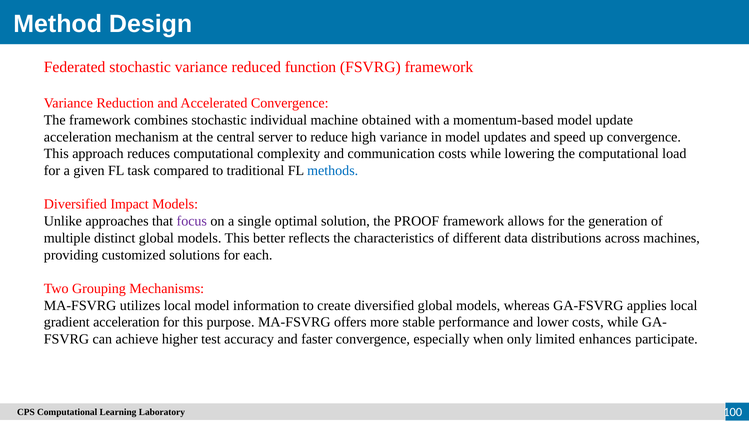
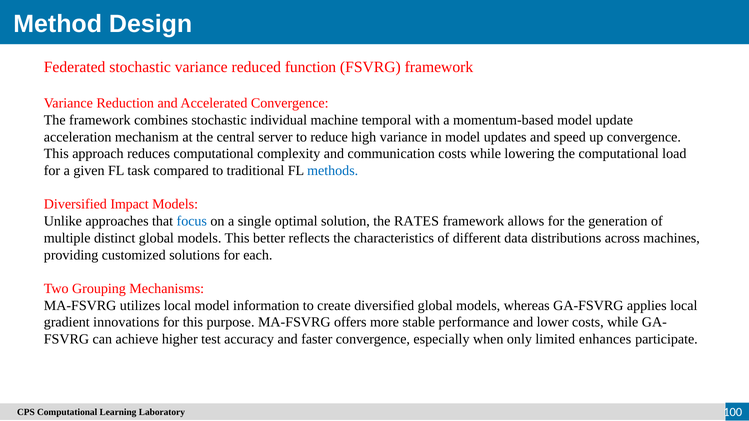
obtained: obtained -> temporal (387, 120)
focus colour: purple -> blue (192, 221)
PROOF: PROOF -> RATES (417, 221)
gradient acceleration: acceleration -> innovations (126, 322)
